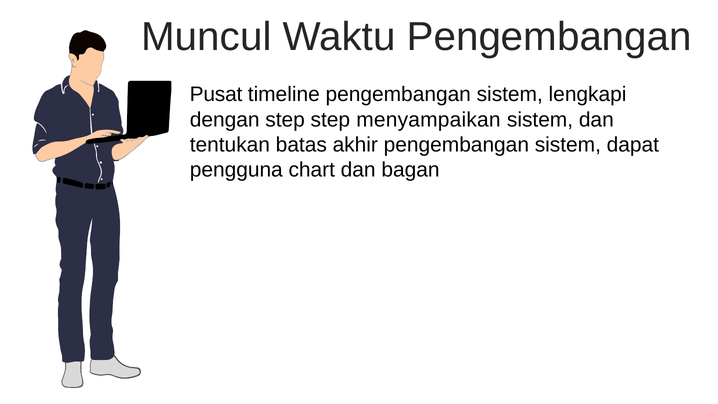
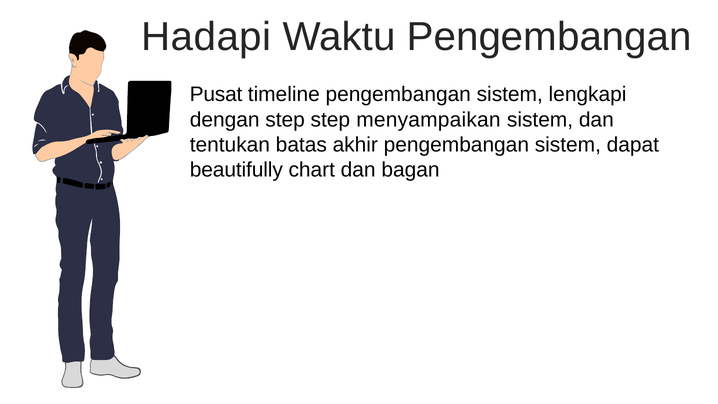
Muncul: Muncul -> Hadapi (206, 37)
pengguna: pengguna -> beautifully (236, 170)
